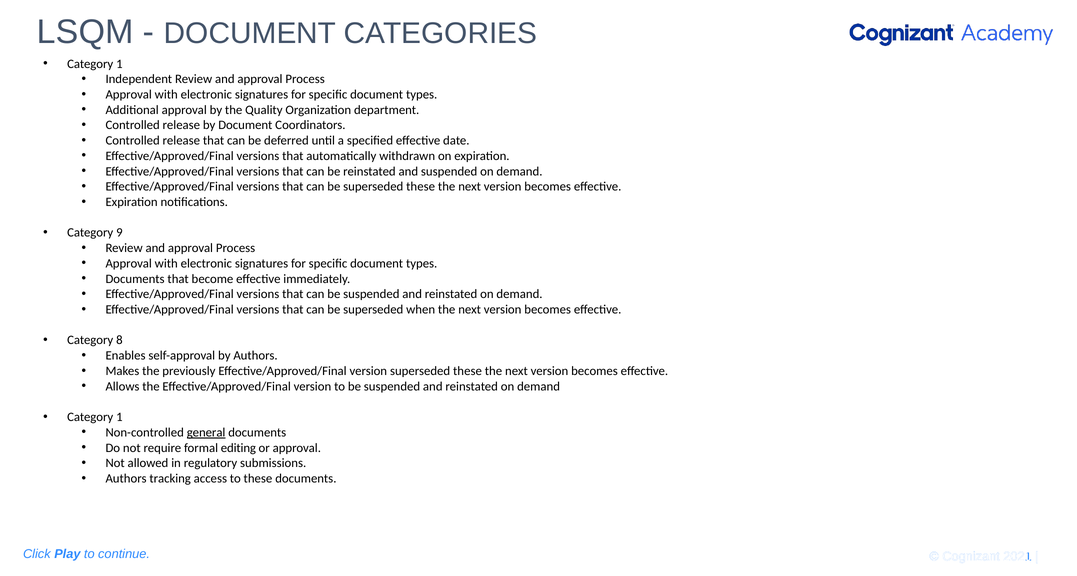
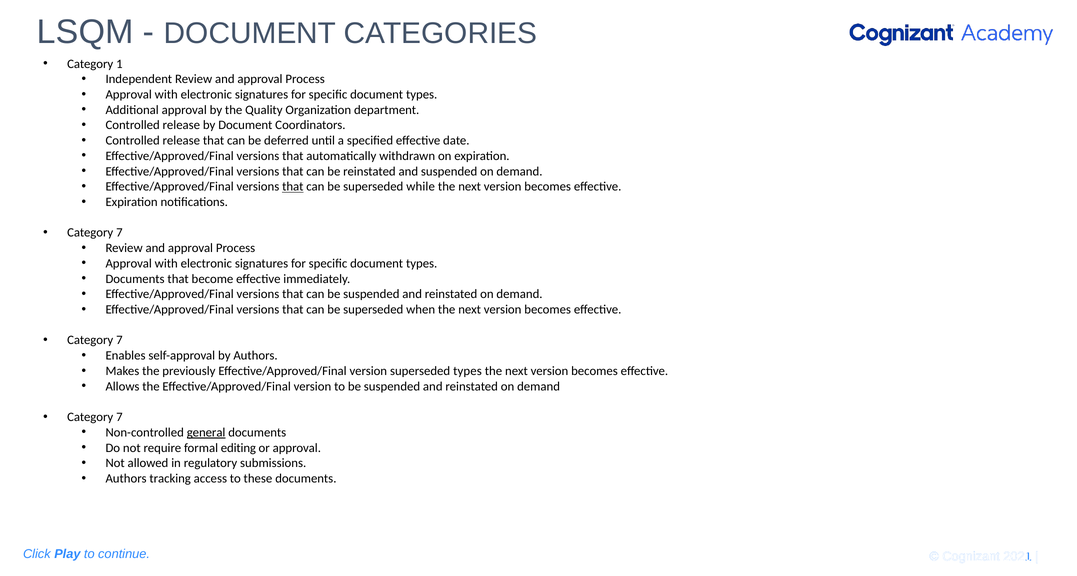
that underline: none -> present (293, 187)
be superseded these: these -> while (421, 187)
9: 9 -> 7 (119, 233)
8: 8 -> 7 (119, 340)
version superseded these: these -> types (467, 371)
1: 1 -> 7 (119, 417)
